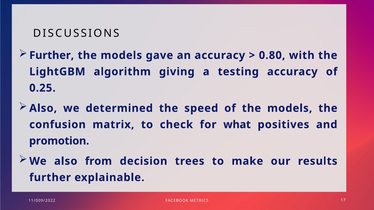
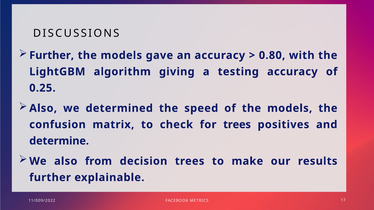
for what: what -> trees (237, 125)
promotion: promotion -> determine (59, 141)
